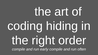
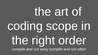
hiding: hiding -> scope (62, 26)
